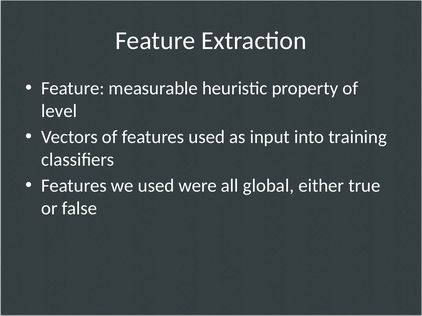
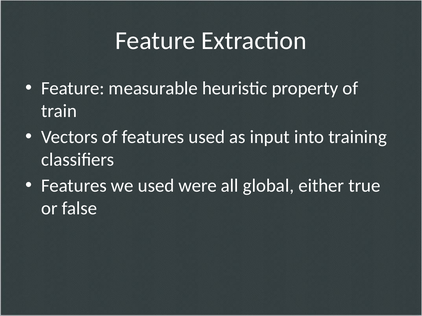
level: level -> train (59, 111)
